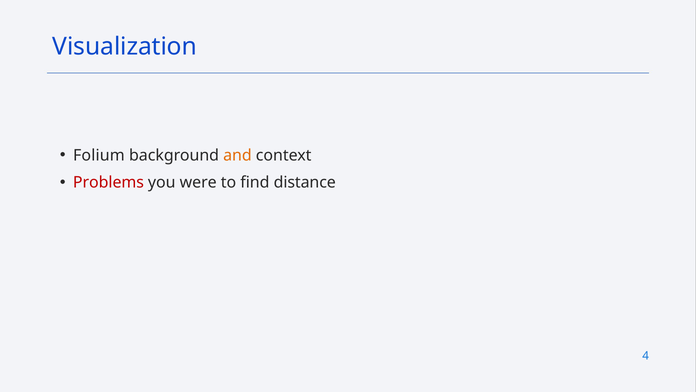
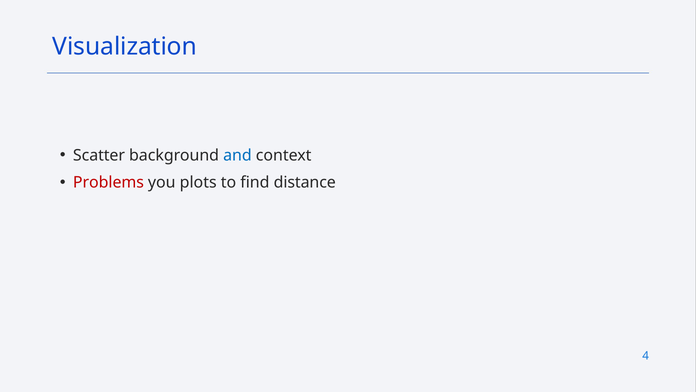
Folium: Folium -> Scatter (99, 155)
and colour: orange -> blue (237, 155)
were: were -> plots (198, 182)
